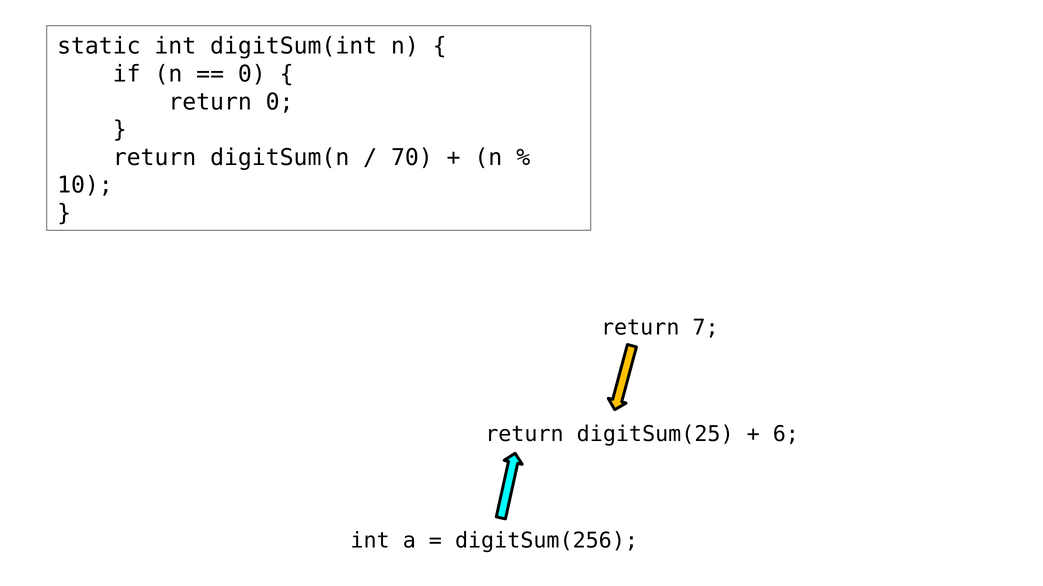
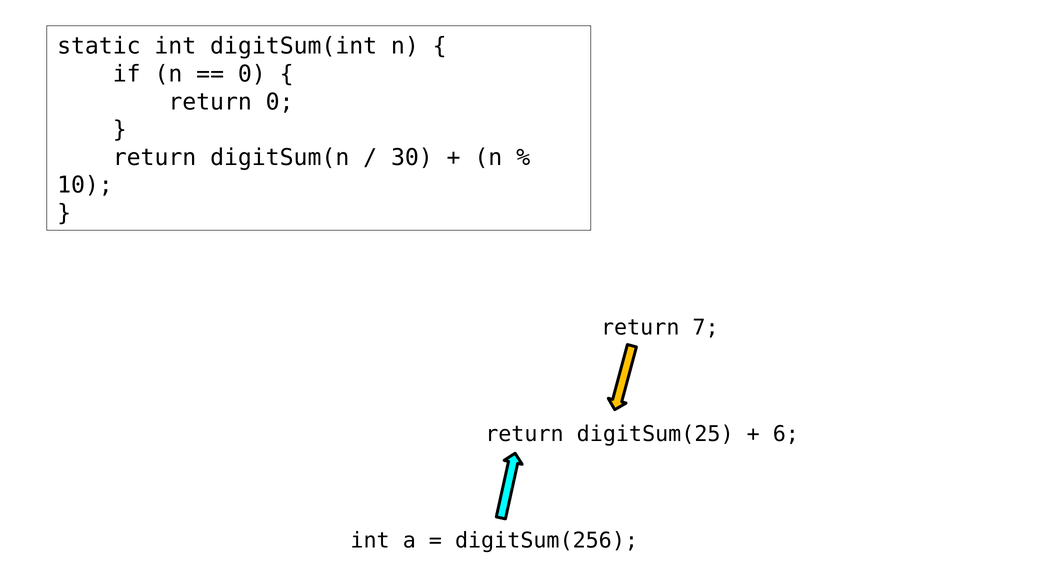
70: 70 -> 30 (412, 158)
